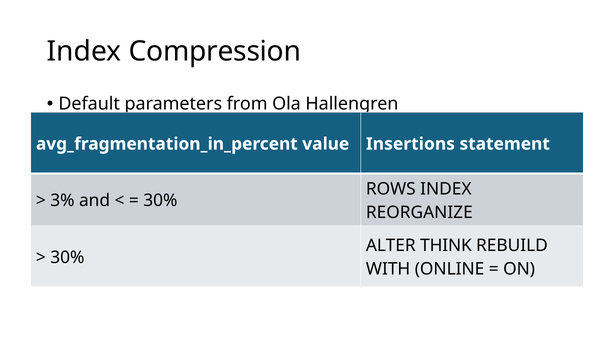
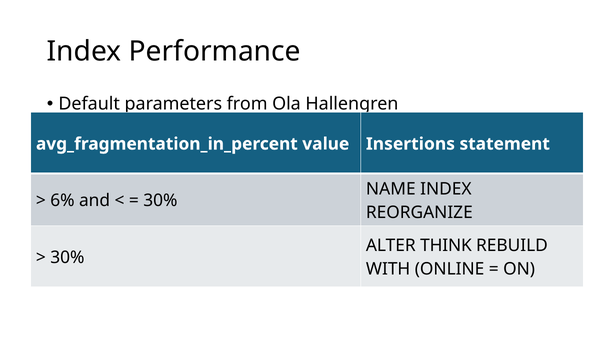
Compression: Compression -> Performance (215, 52)
ROWS: ROWS -> NAME (391, 189)
3%: 3% -> 6% (62, 201)
